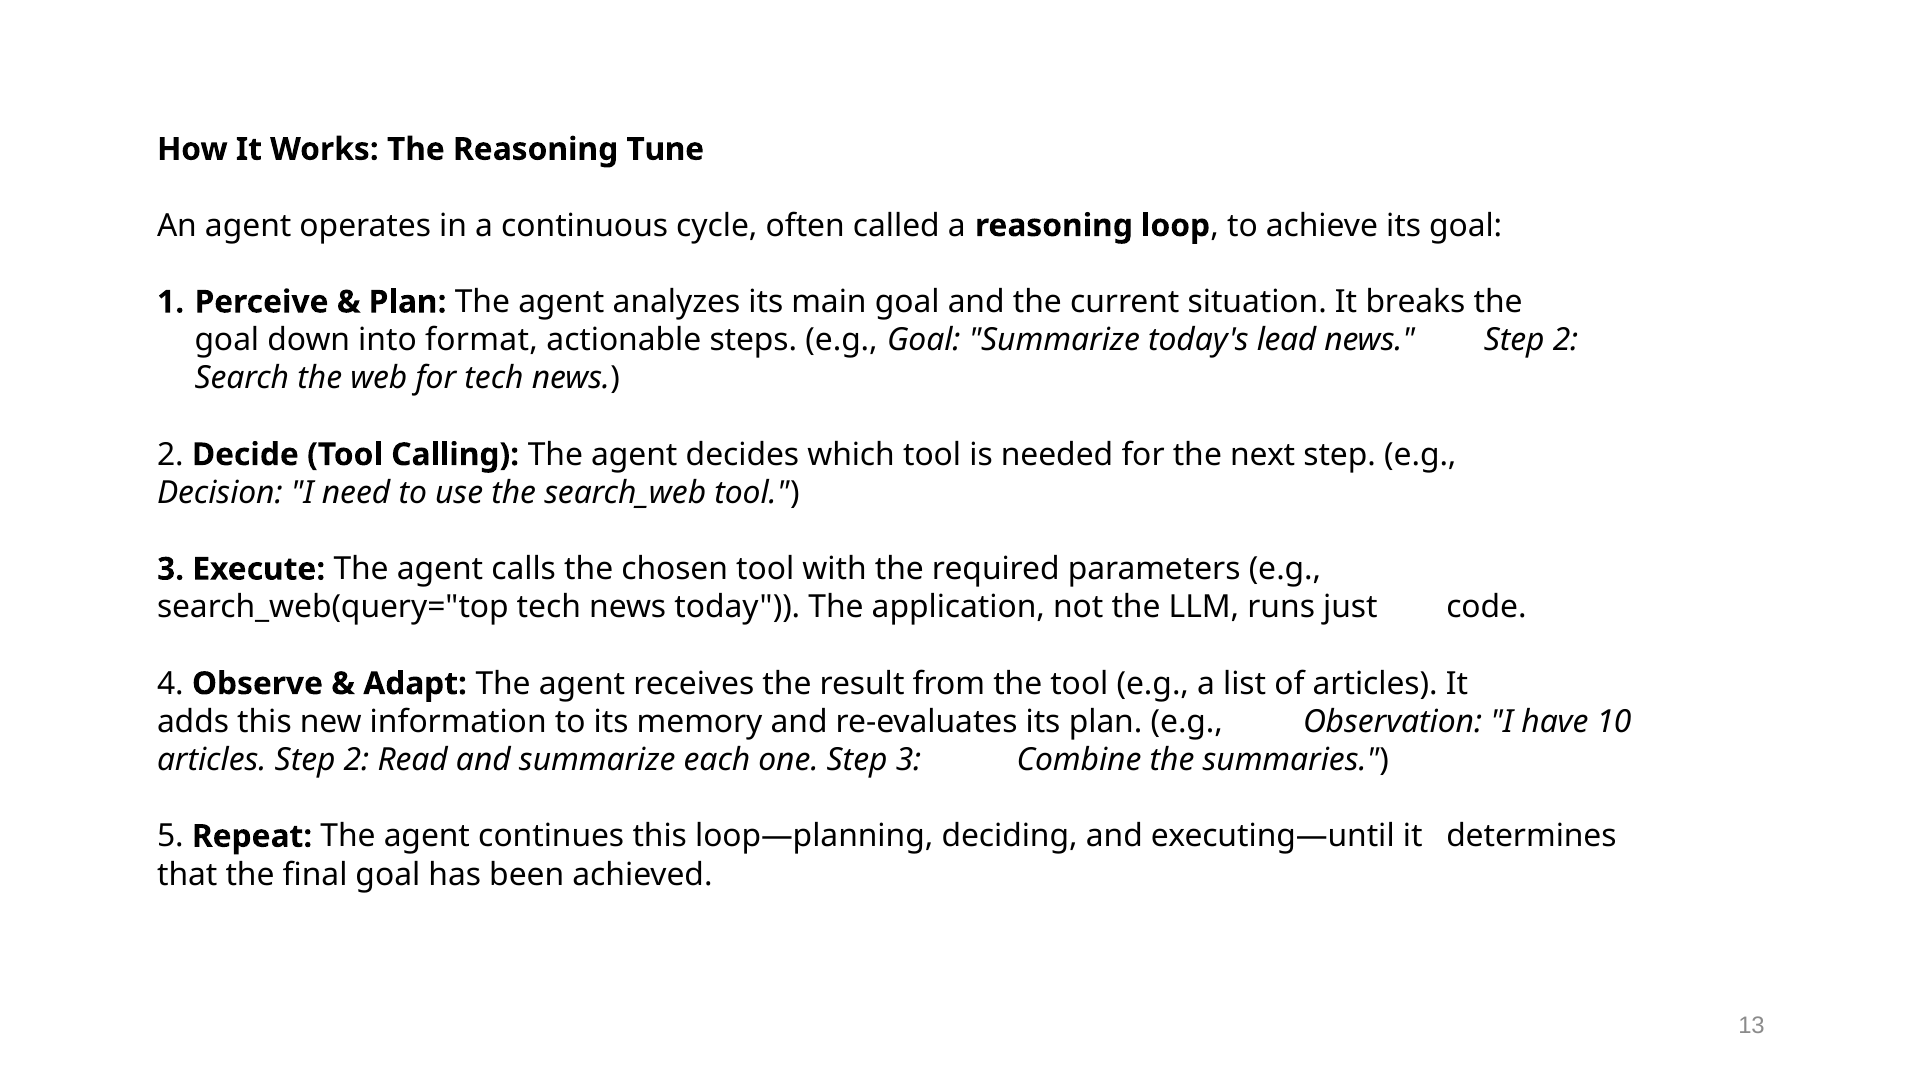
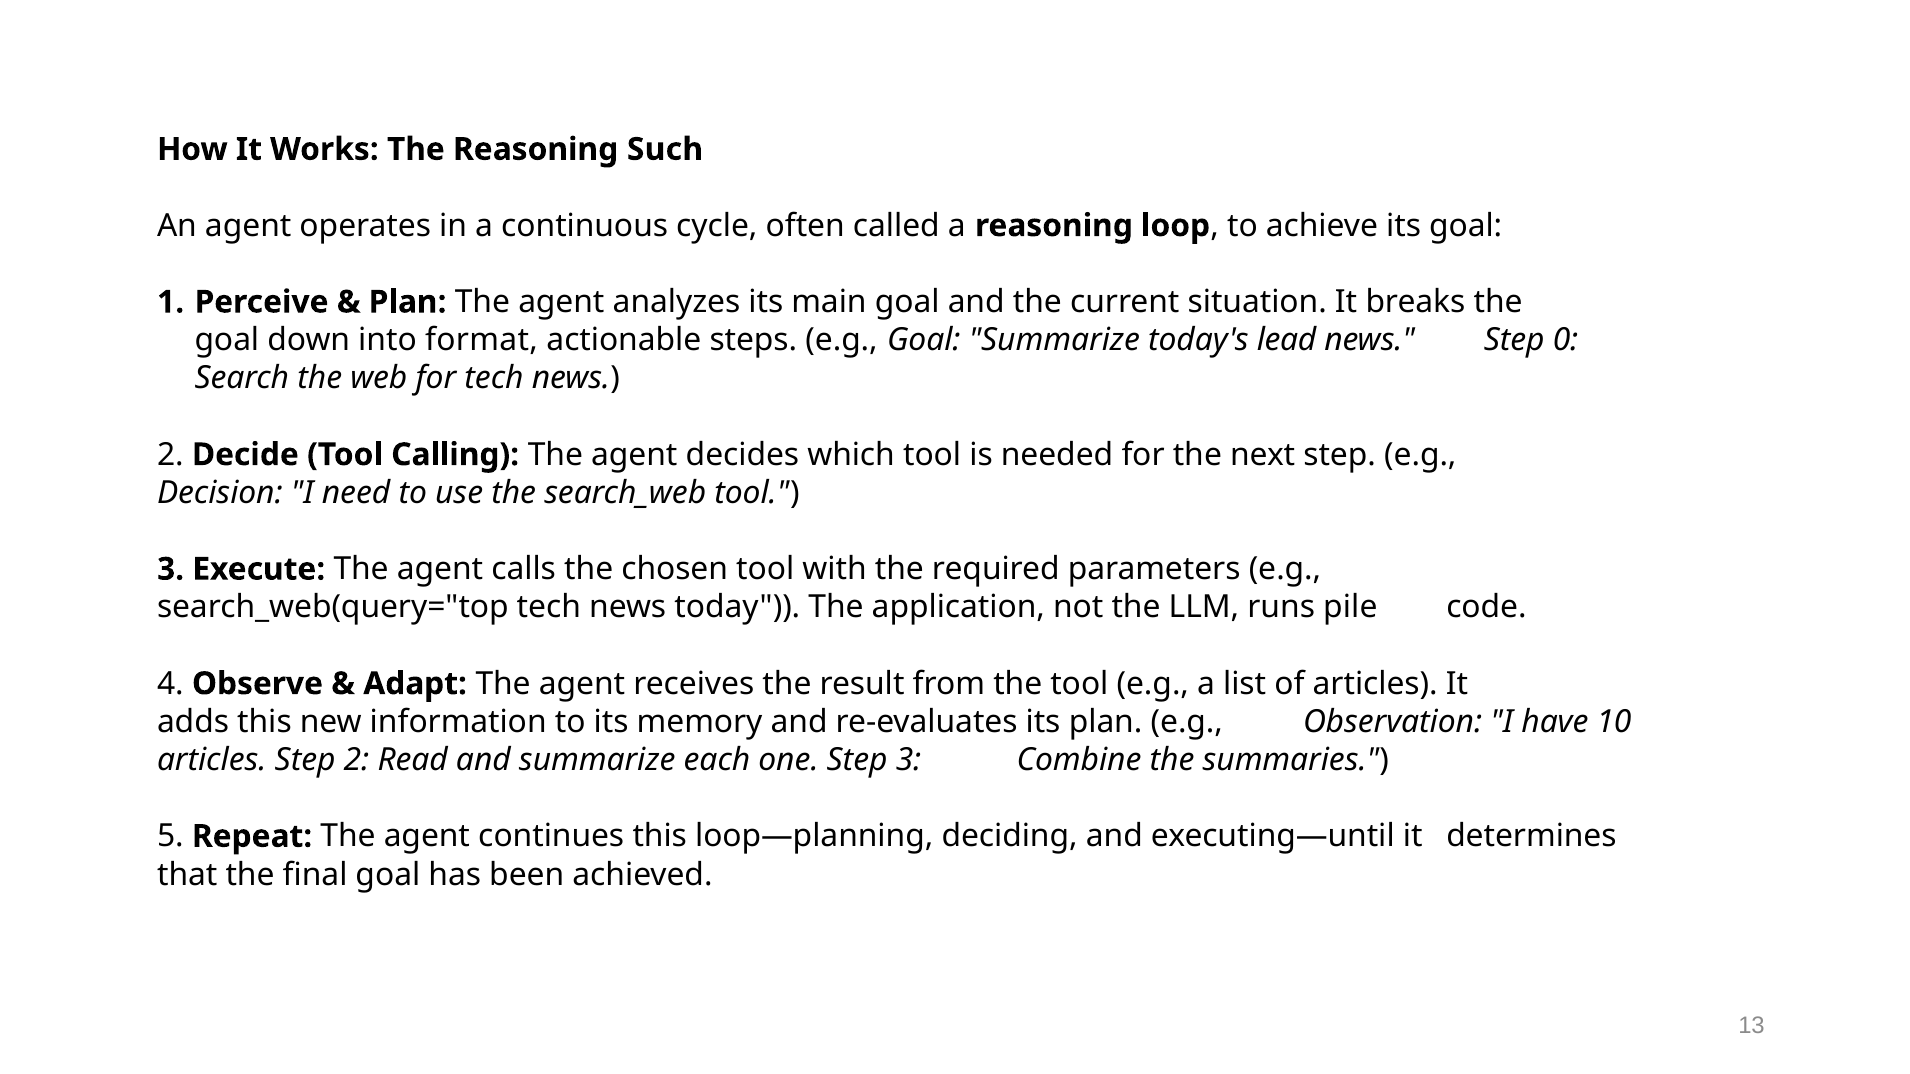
Tune: Tune -> Such (665, 149)
news Step 2: 2 -> 0 (1566, 340)
just: just -> pile (1350, 608)
